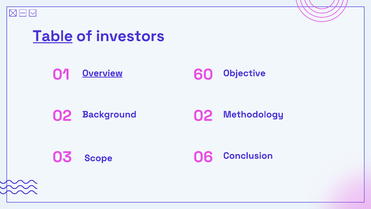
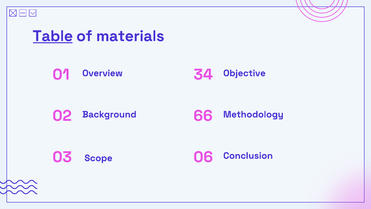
investors: investors -> materials (130, 36)
60: 60 -> 34 (203, 74)
Overview underline: present -> none (102, 73)
02 02: 02 -> 66 (203, 116)
